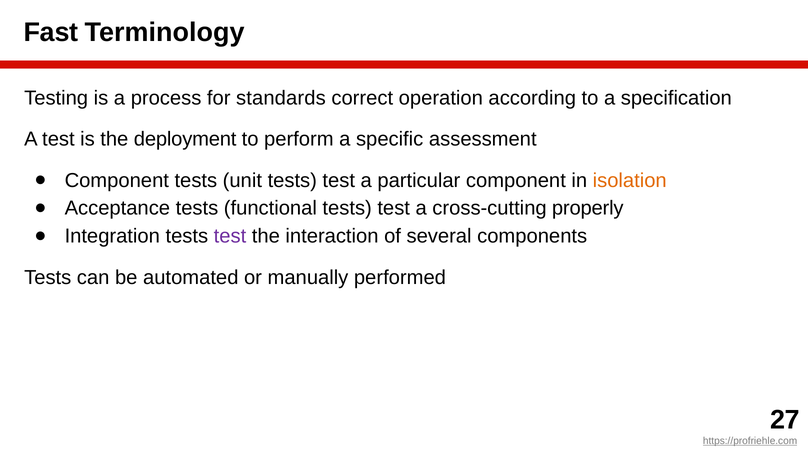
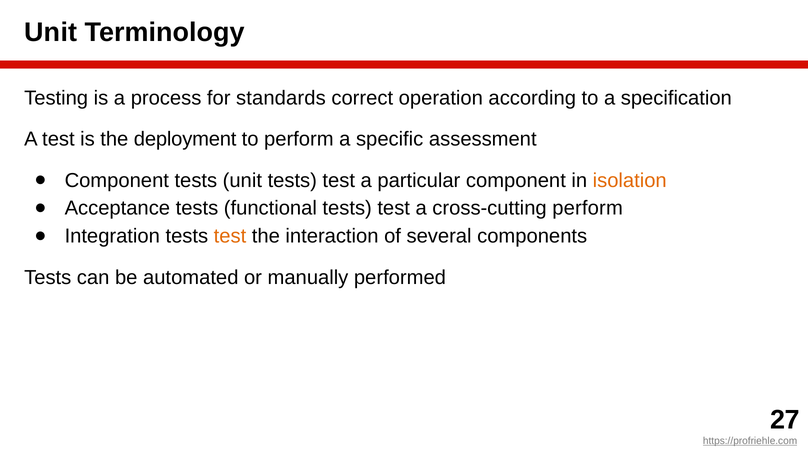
Fast: Fast -> Unit (51, 32)
cross-cutting properly: properly -> perform (588, 208)
test colour: purple -> orange (230, 236)
